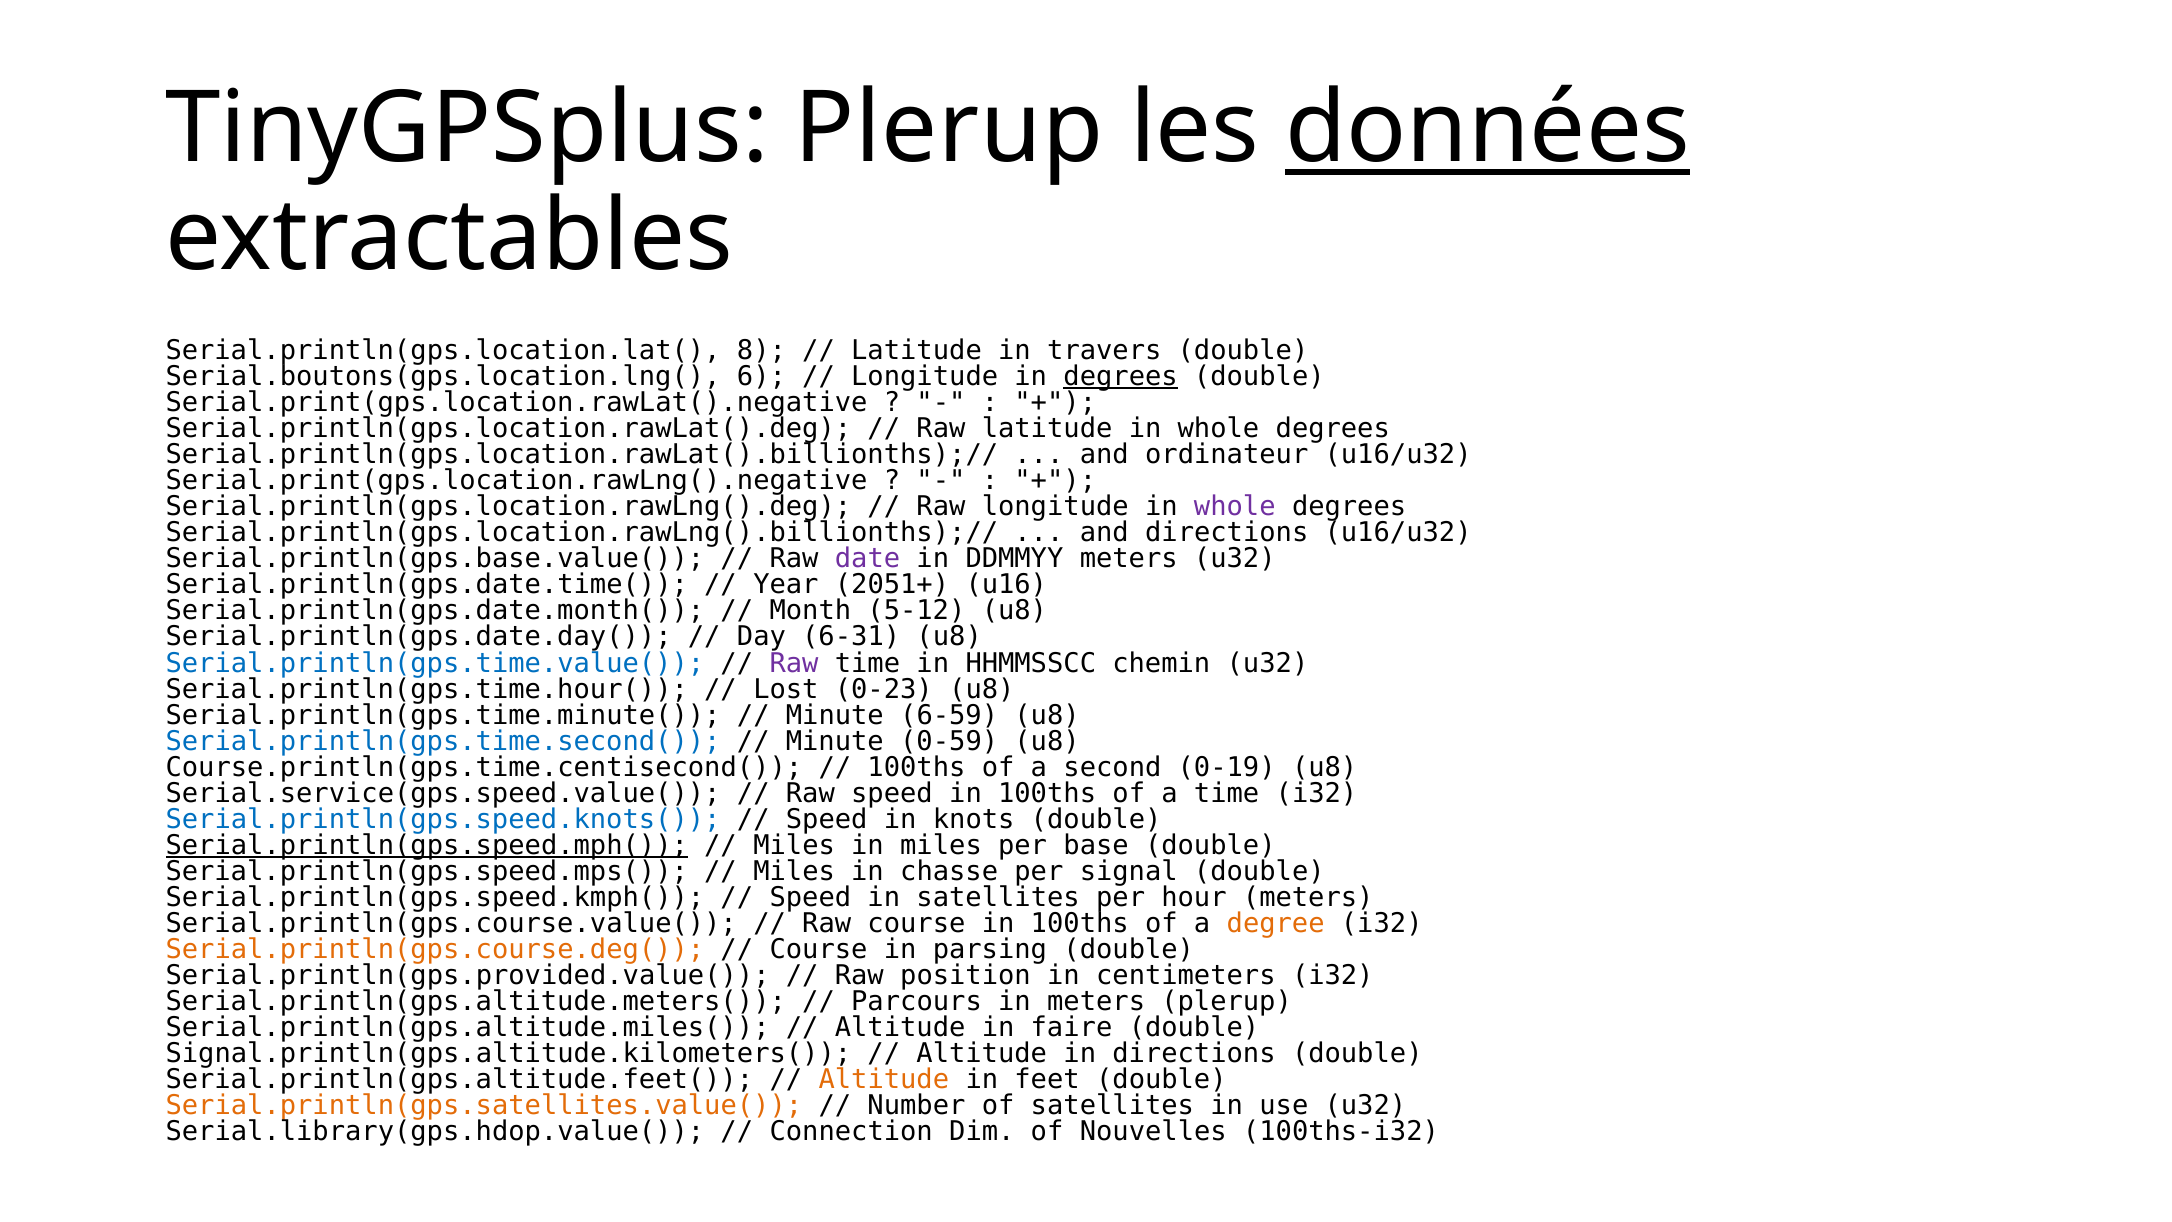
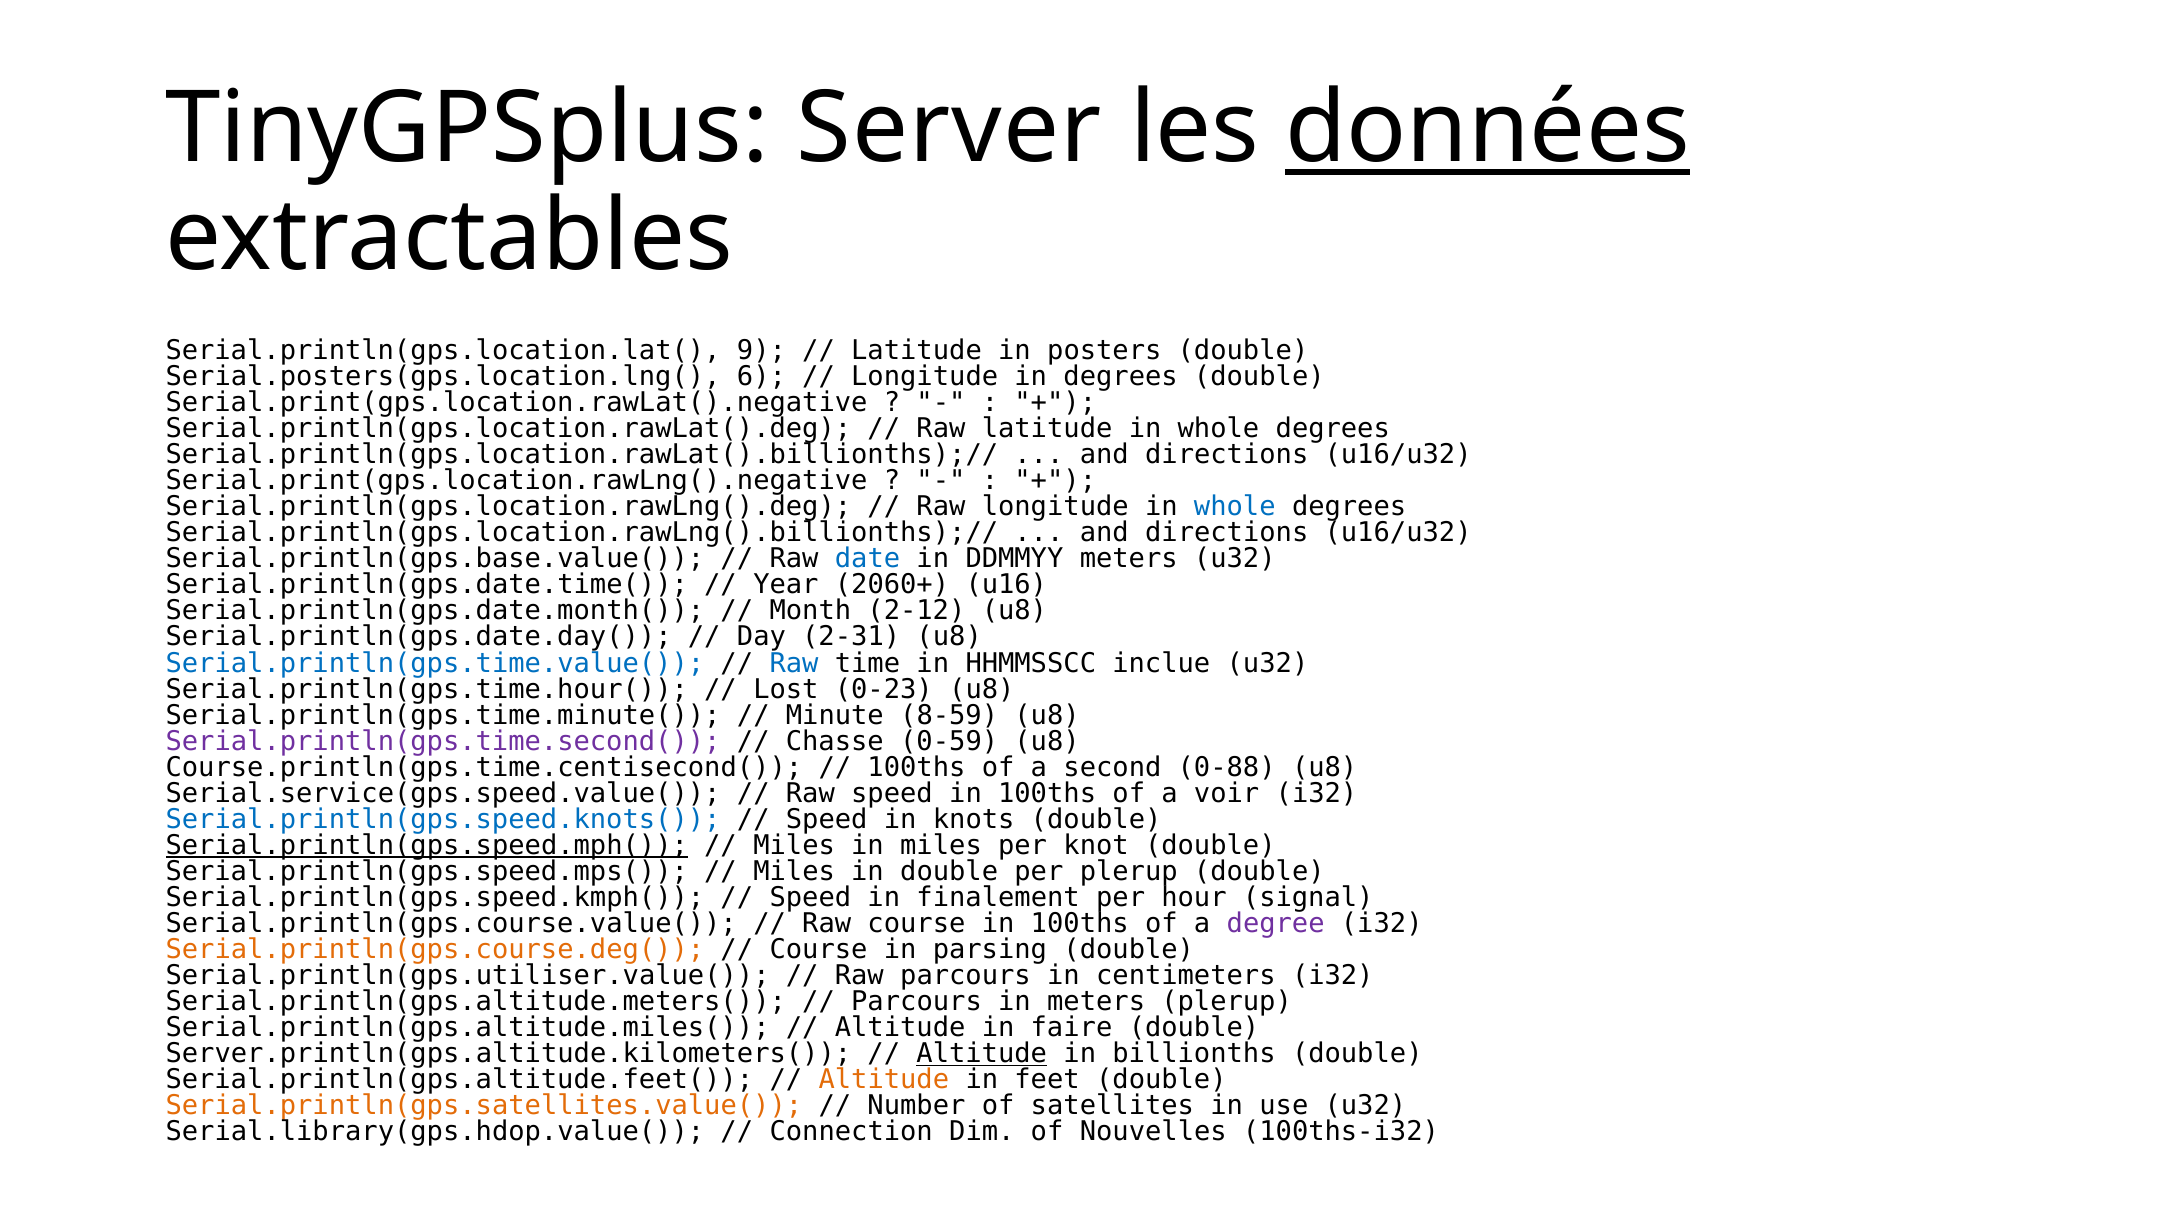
TinyGPSplus Plerup: Plerup -> Server (949, 129)
8: 8 -> 9 (761, 350)
travers: travers -> posters (1104, 350)
Serial.boutons(gps.location.lng(: Serial.boutons(gps.location.lng( -> Serial.posters(gps.location.lng( (443, 376)
degrees underline: present -> none (1121, 376)
ordinateur: ordinateur -> directions (1227, 455)
whole colour: purple -> blue (1235, 507)
date colour: purple -> blue (868, 559)
2051+: 2051+ -> 2060+ (892, 585)
5-12: 5-12 -> 2-12 (916, 611)
6-31: 6-31 -> 2-31 (851, 637)
Raw colour: purple -> blue (794, 663)
chemin: chemin -> inclue (1161, 663)
6-59: 6-59 -> 8-59 (949, 715)
Serial.println(gps.time.second( colour: blue -> purple (443, 741)
Minute: Minute -> Chasse (835, 741)
0-19: 0-19 -> 0-88 (1227, 767)
a time: time -> voir (1227, 793)
base: base -> knot (1096, 845)
in chasse: chasse -> double (949, 871)
per signal: signal -> plerup (1129, 871)
in satellites: satellites -> finalement (998, 897)
hour meters: meters -> signal (1308, 897)
degree colour: orange -> purple (1276, 923)
Serial.println(gps.provided.value(: Serial.println(gps.provided.value( -> Serial.println(gps.utiliser.value( (468, 975)
Raw position: position -> parcours (965, 975)
Signal.println(gps.altitude.kilometers(: Signal.println(gps.altitude.kilometers( -> Server.println(gps.altitude.kilometers( (508, 1053)
Altitude underline: none -> present (982, 1053)
in directions: directions -> billionths (1194, 1053)
